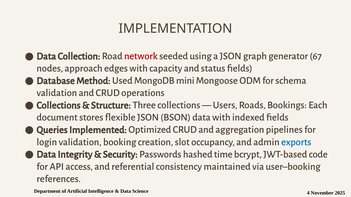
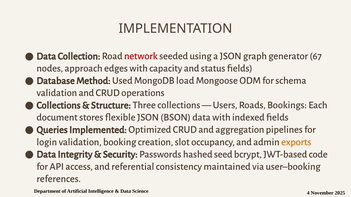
mini: mini -> load (185, 81)
exports colour: blue -> orange (296, 142)
time: time -> seed (223, 154)
